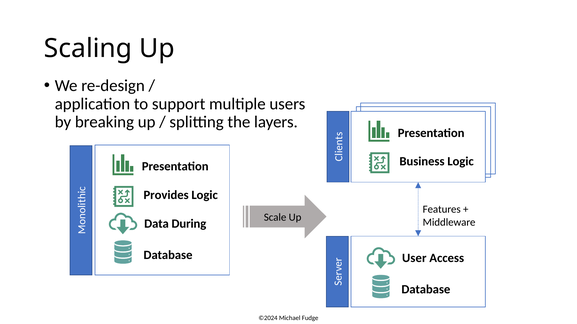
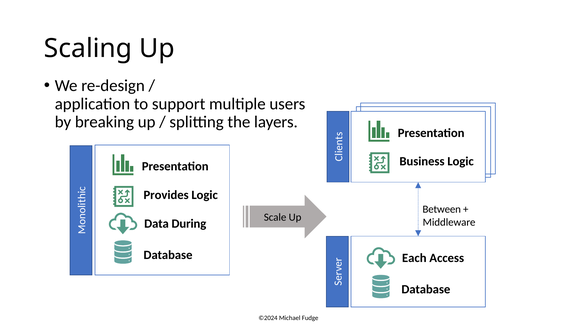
Features: Features -> Between (442, 210)
User: User -> Each (414, 259)
